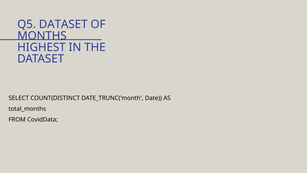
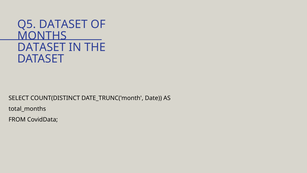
HIGHEST: HIGHEST -> DATASET (41, 47)
